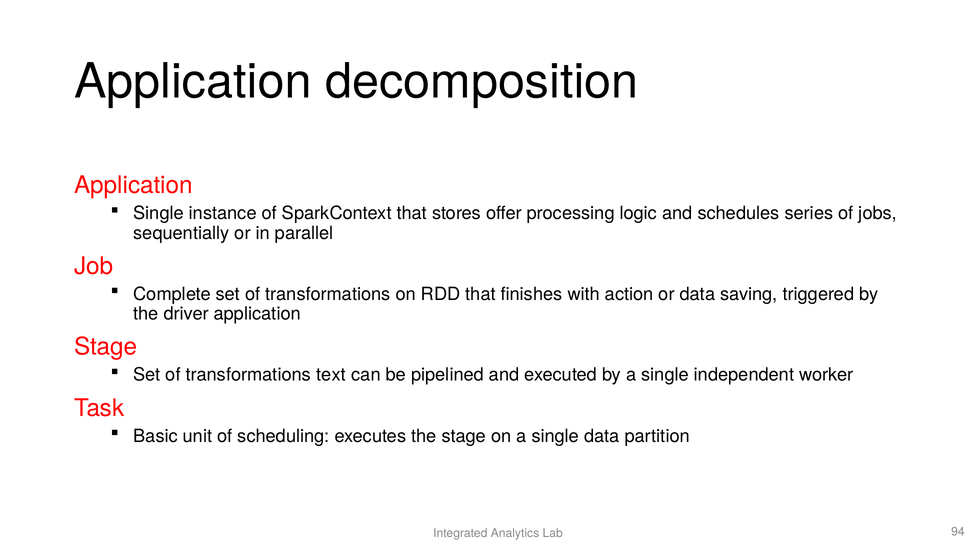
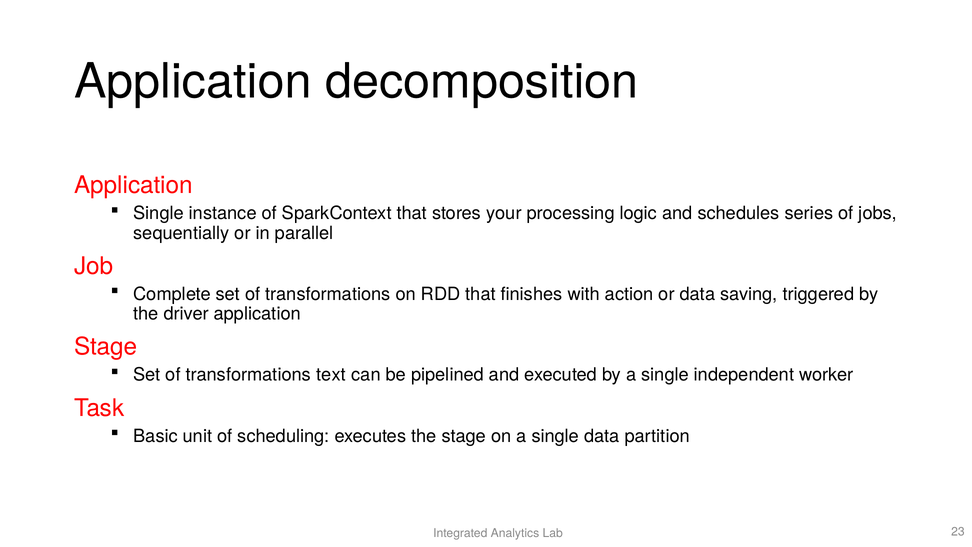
offer: offer -> your (504, 213)
94: 94 -> 23 (958, 532)
